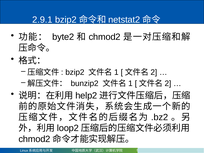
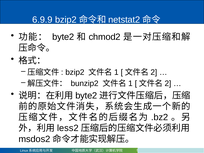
2.9.1: 2.9.1 -> 6.9.9 (42, 20)
help2: help2 -> byte2 (86, 96)
loop2: loop2 -> less2 (68, 128)
chmod2: chmod2 -> msdos2 (34, 139)
